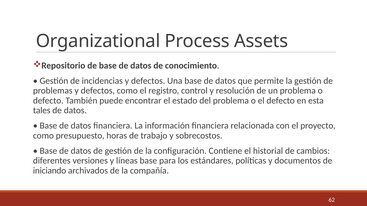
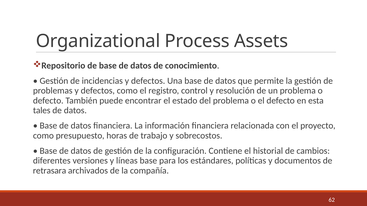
iniciando: iniciando -> retrasara (50, 171)
